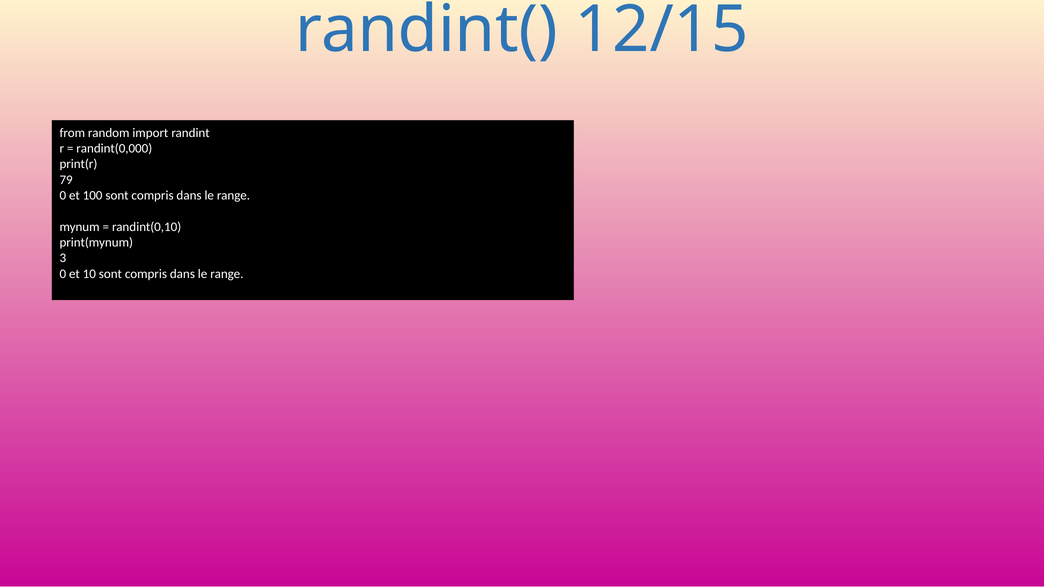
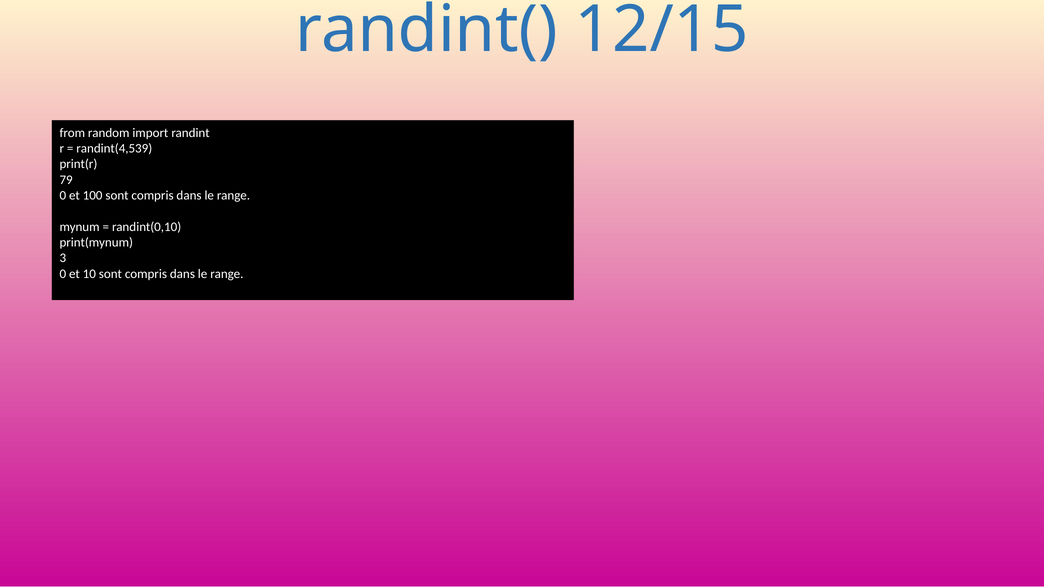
randint(0,000: randint(0,000 -> randint(4,539 (114, 149)
